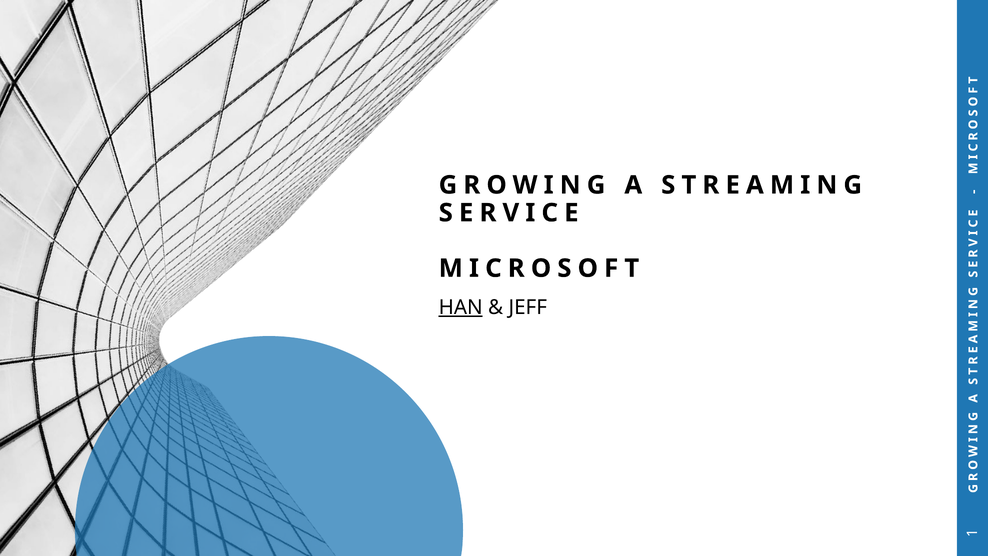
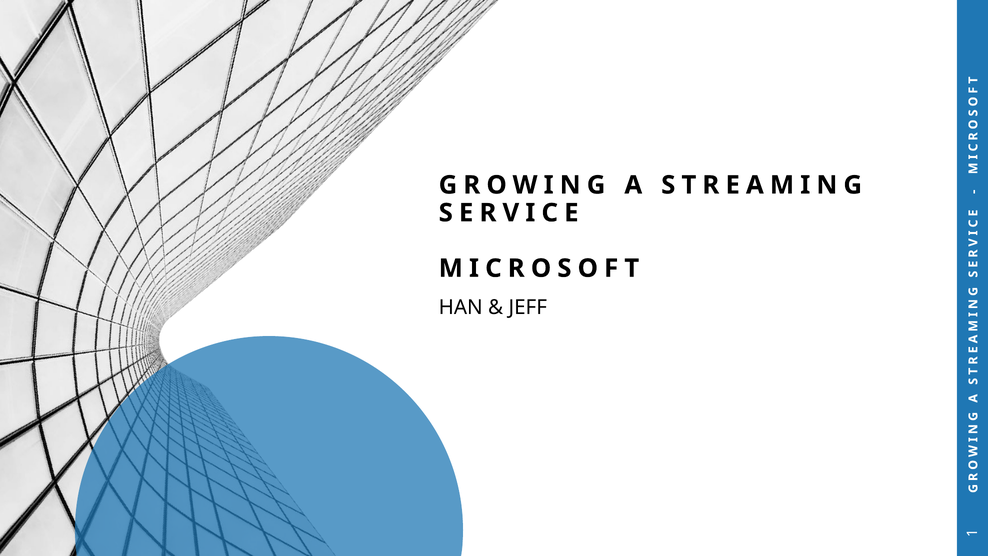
HAN underline: present -> none (461, 307)
